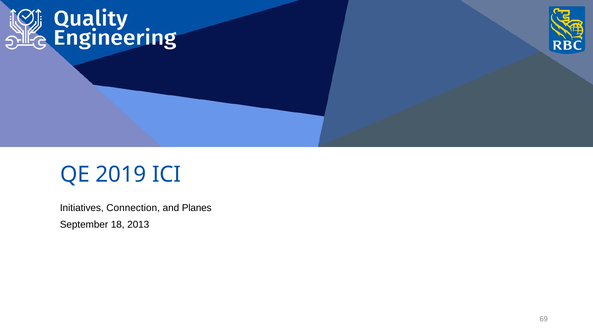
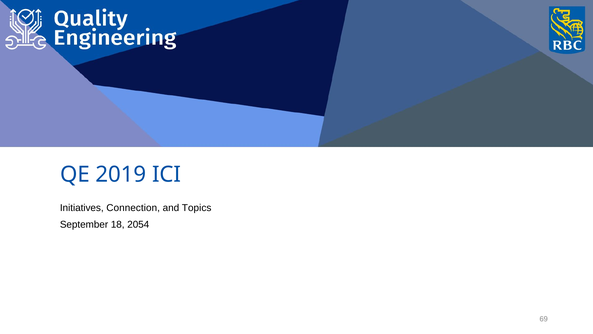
Planes: Planes -> Topics (197, 208)
2013: 2013 -> 2054 (138, 224)
